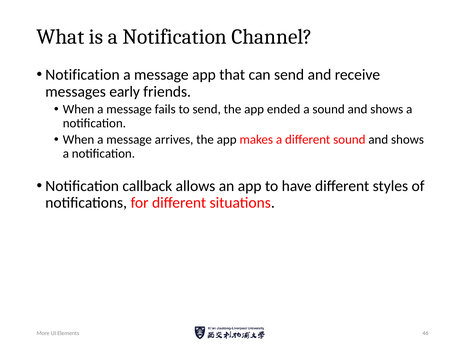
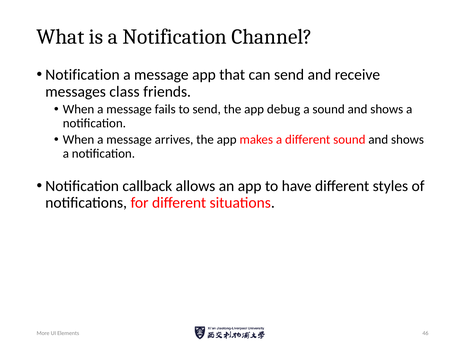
early: early -> class (125, 92)
ended: ended -> debug (284, 109)
